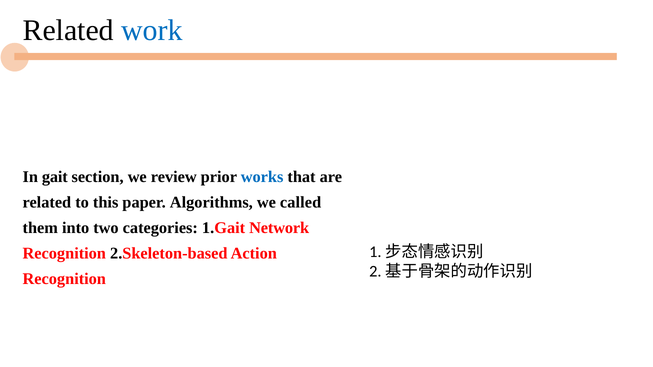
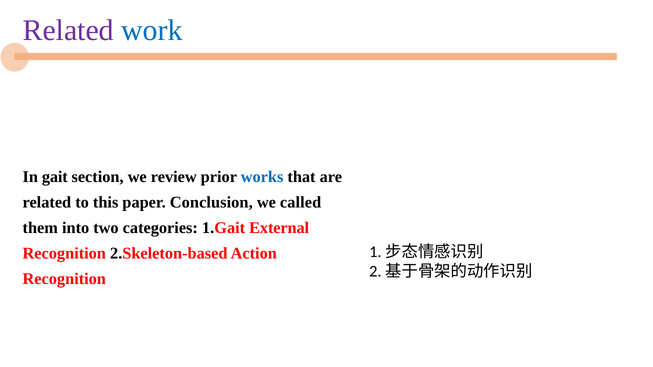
Related colour: black -> purple (68, 31)
Algorithms: Algorithms -> Conclusion (211, 203)
Network: Network -> External (279, 228)
